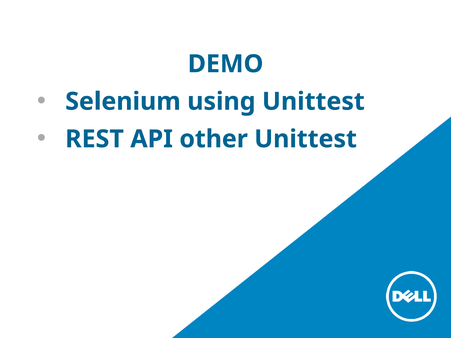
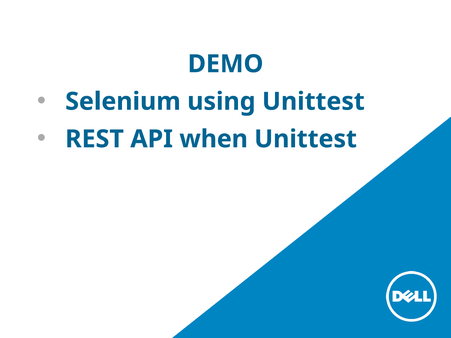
other: other -> when (214, 139)
